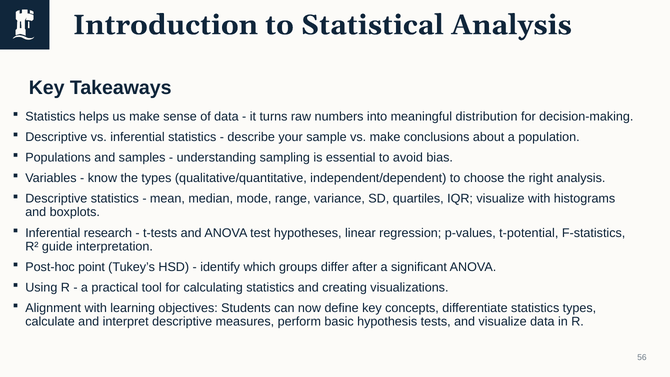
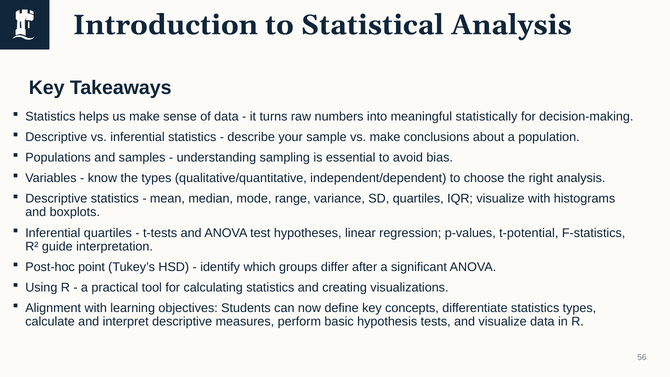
distribution: distribution -> statistically (487, 116)
Inferential research: research -> quartiles (108, 233)
